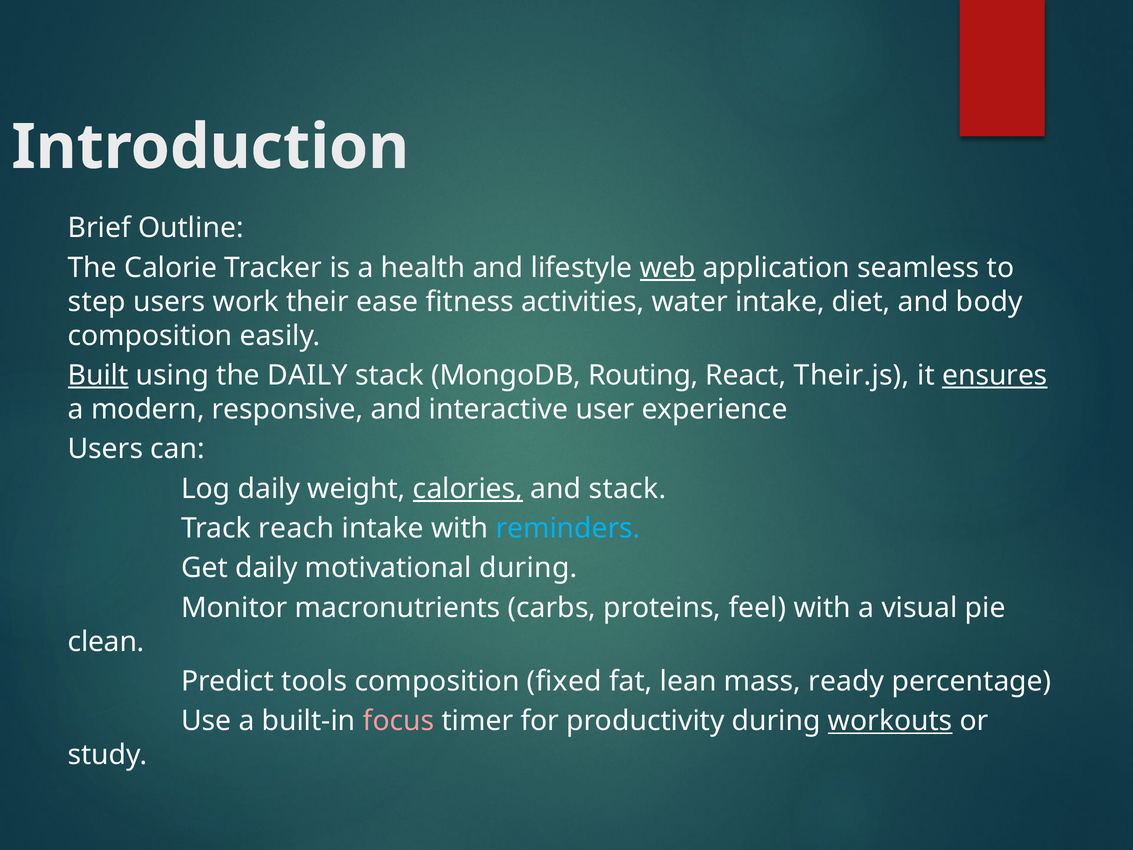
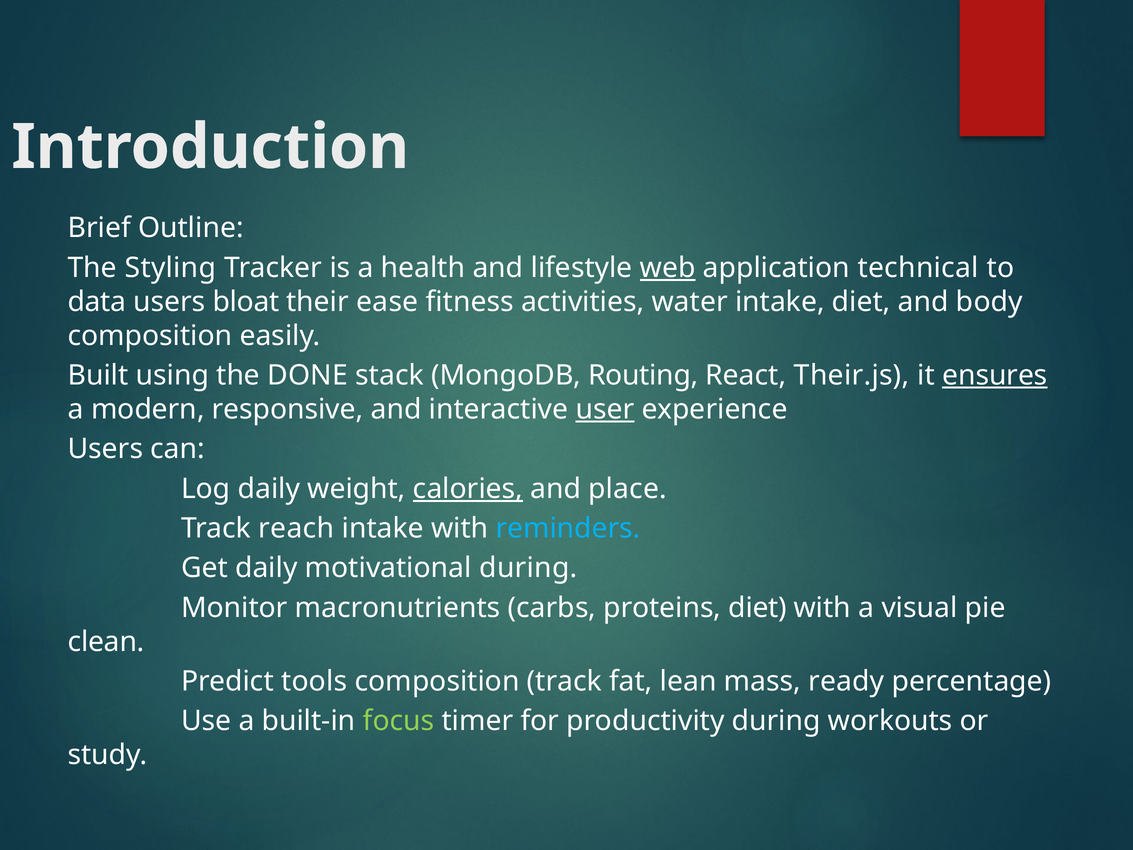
Calorie: Calorie -> Styling (170, 268)
seamless: seamless -> technical (918, 268)
step: step -> data (97, 302)
work: work -> bloat (246, 302)
Built underline: present -> none (98, 375)
the DAILY: DAILY -> DONE (308, 375)
user underline: none -> present (605, 409)
and stack: stack -> place (628, 489)
proteins feel: feel -> diet (758, 608)
composition fixed: fixed -> track (564, 681)
focus colour: pink -> light green (399, 721)
workouts underline: present -> none (890, 721)
